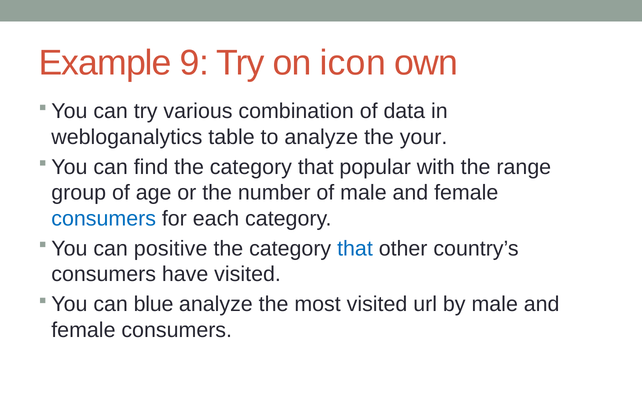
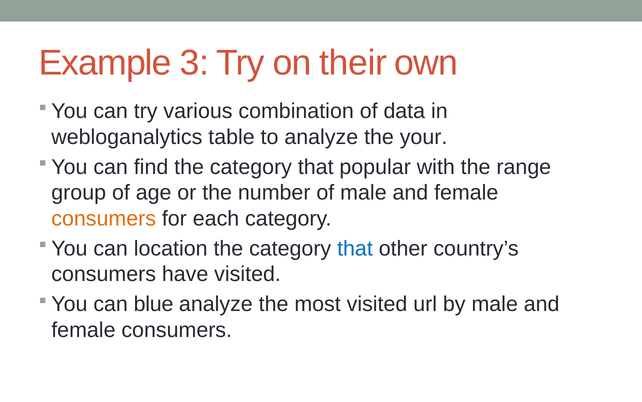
9: 9 -> 3 (194, 63)
icon: icon -> their (353, 63)
consumers colour: blue -> orange (104, 218)
positive: positive -> location (171, 248)
